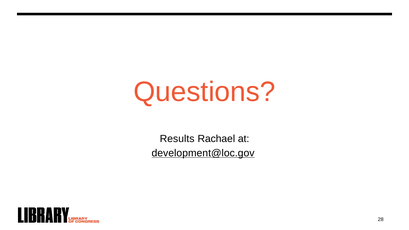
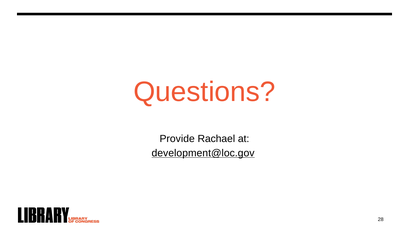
Results: Results -> Provide (177, 139)
